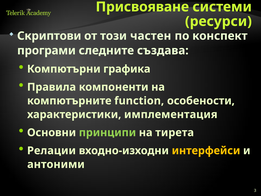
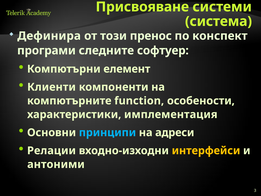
ресурси: ресурси -> система (219, 21)
Скриптови: Скриптови -> Дефинира (49, 36)
частен: частен -> пренос (151, 36)
създава: създава -> софтуер (163, 50)
графика: графика -> елемент (127, 69)
Правила: Правила -> Клиенти (51, 87)
принципи colour: light green -> light blue (107, 132)
тирета: тирета -> адреси (175, 132)
